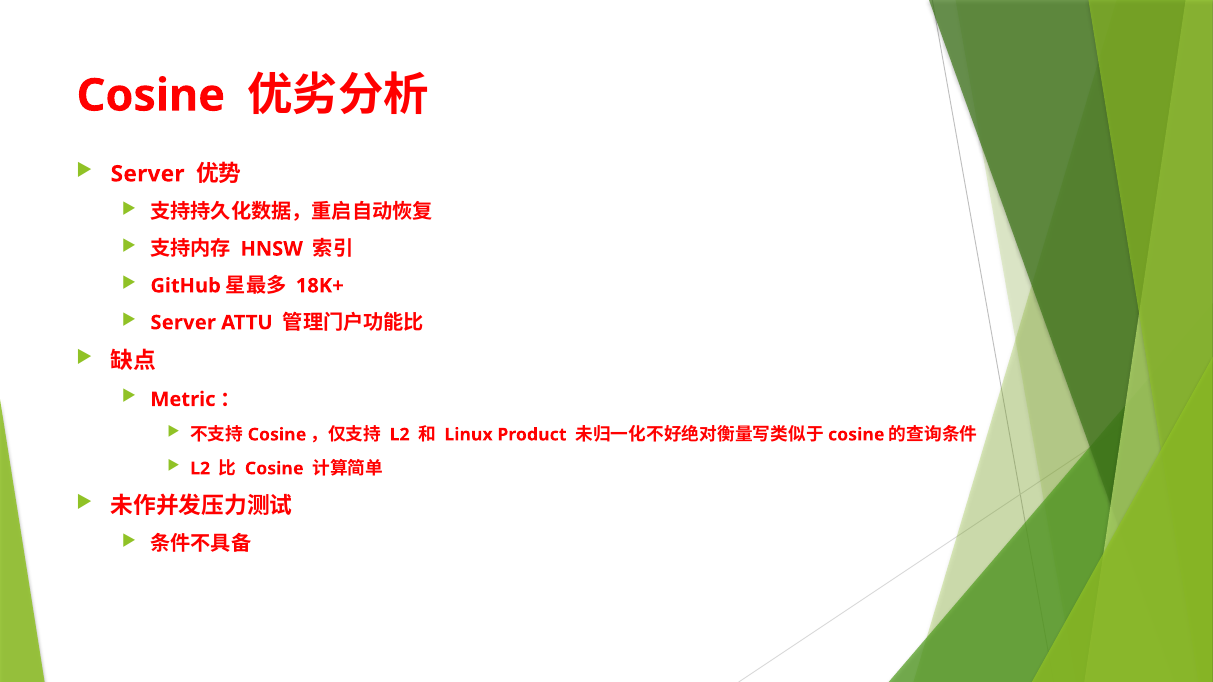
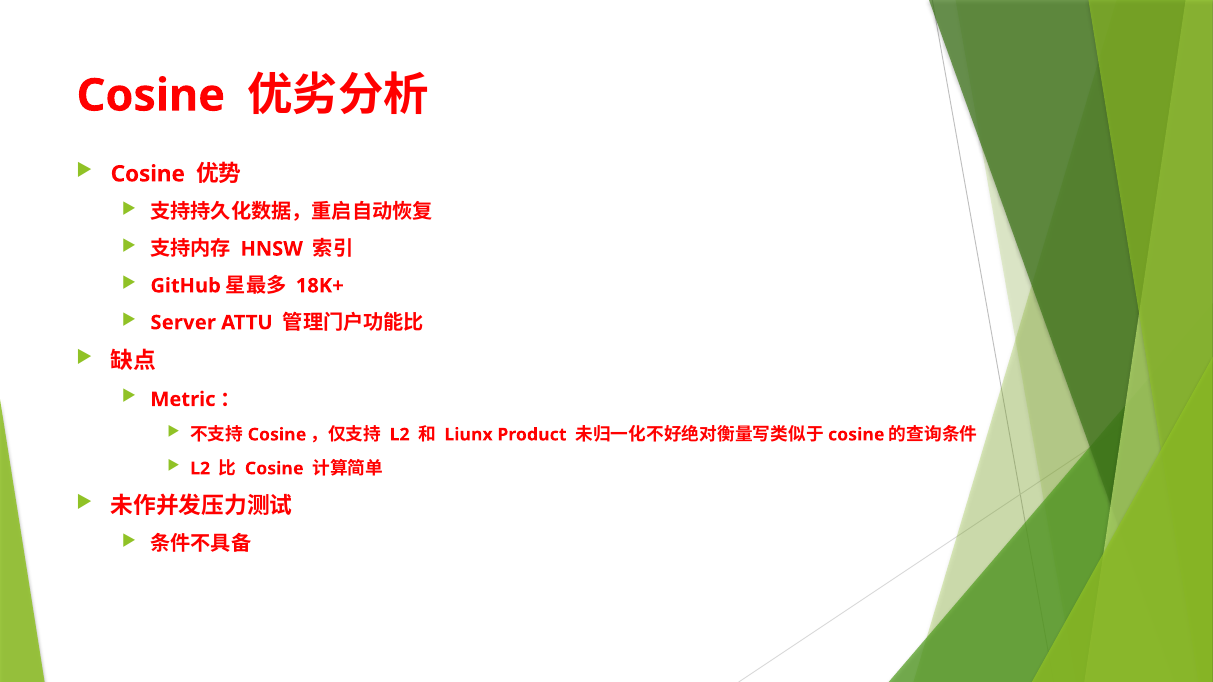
Server: Server -> Cosine (148, 174)
Linux: Linux -> Liunx (469, 435)
